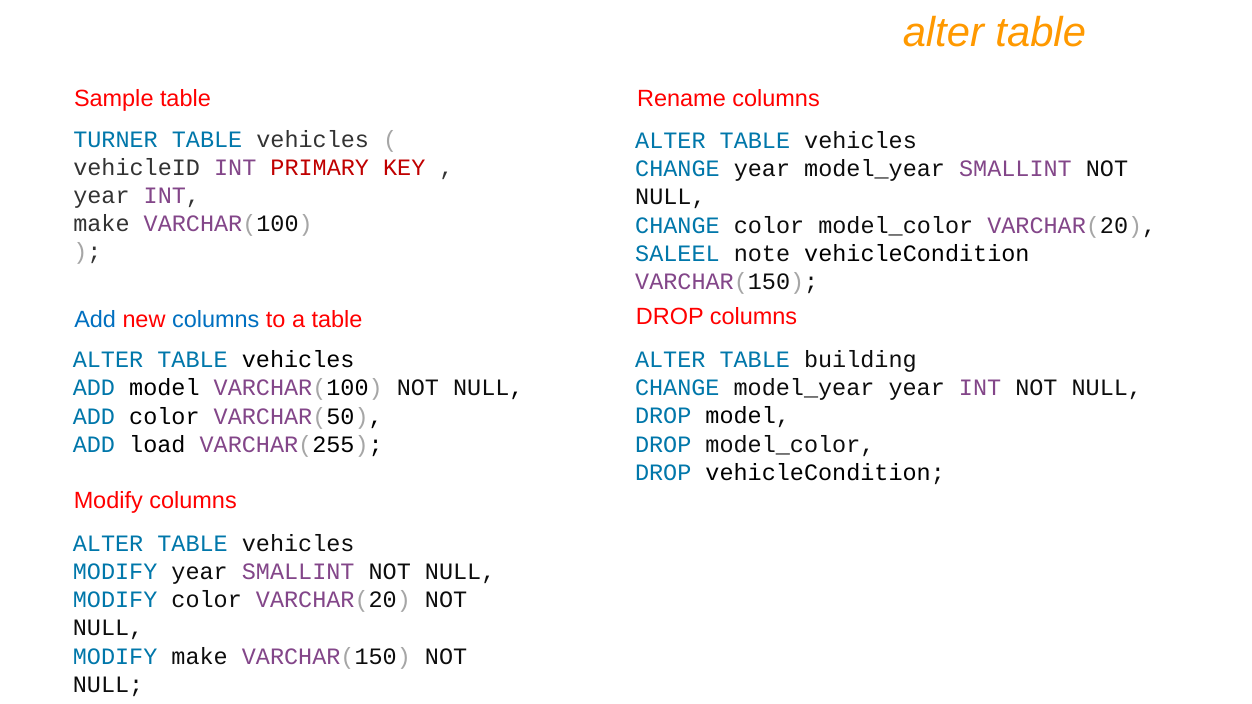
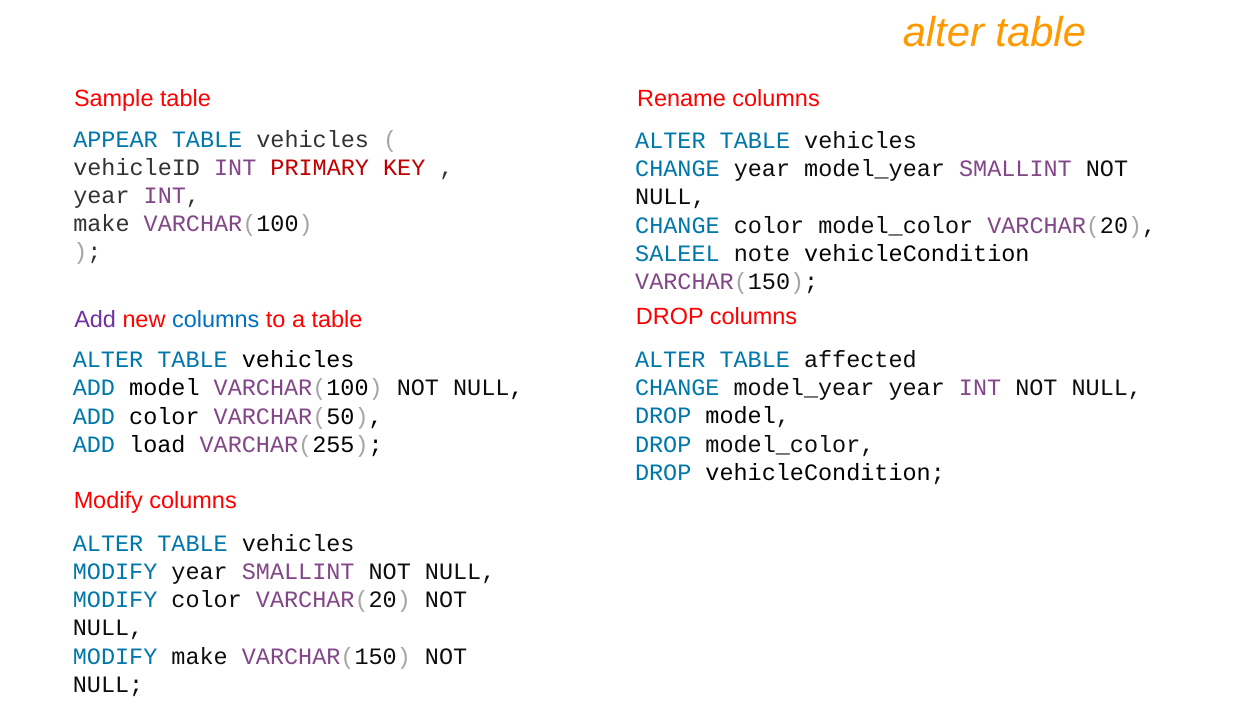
TURNER: TURNER -> APPEAR (116, 139)
Add colour: blue -> purple (95, 319)
building: building -> affected (860, 360)
